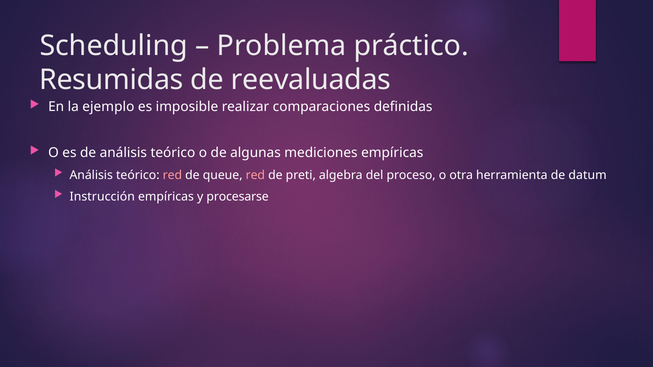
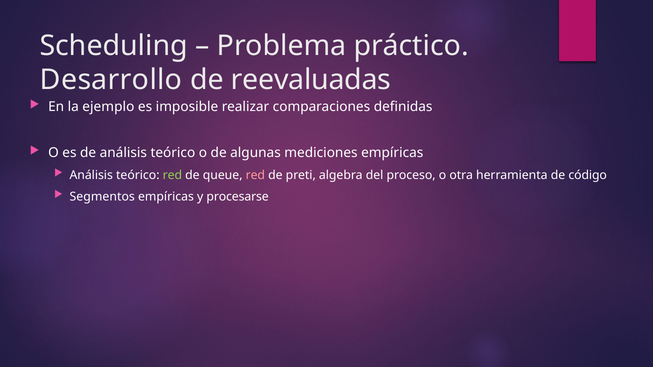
Resumidas: Resumidas -> Desarrollo (111, 80)
red colour: pink -> light green (172, 175)
datum: datum -> código (588, 175)
Instrucción: Instrucción -> Segmentos (102, 197)
